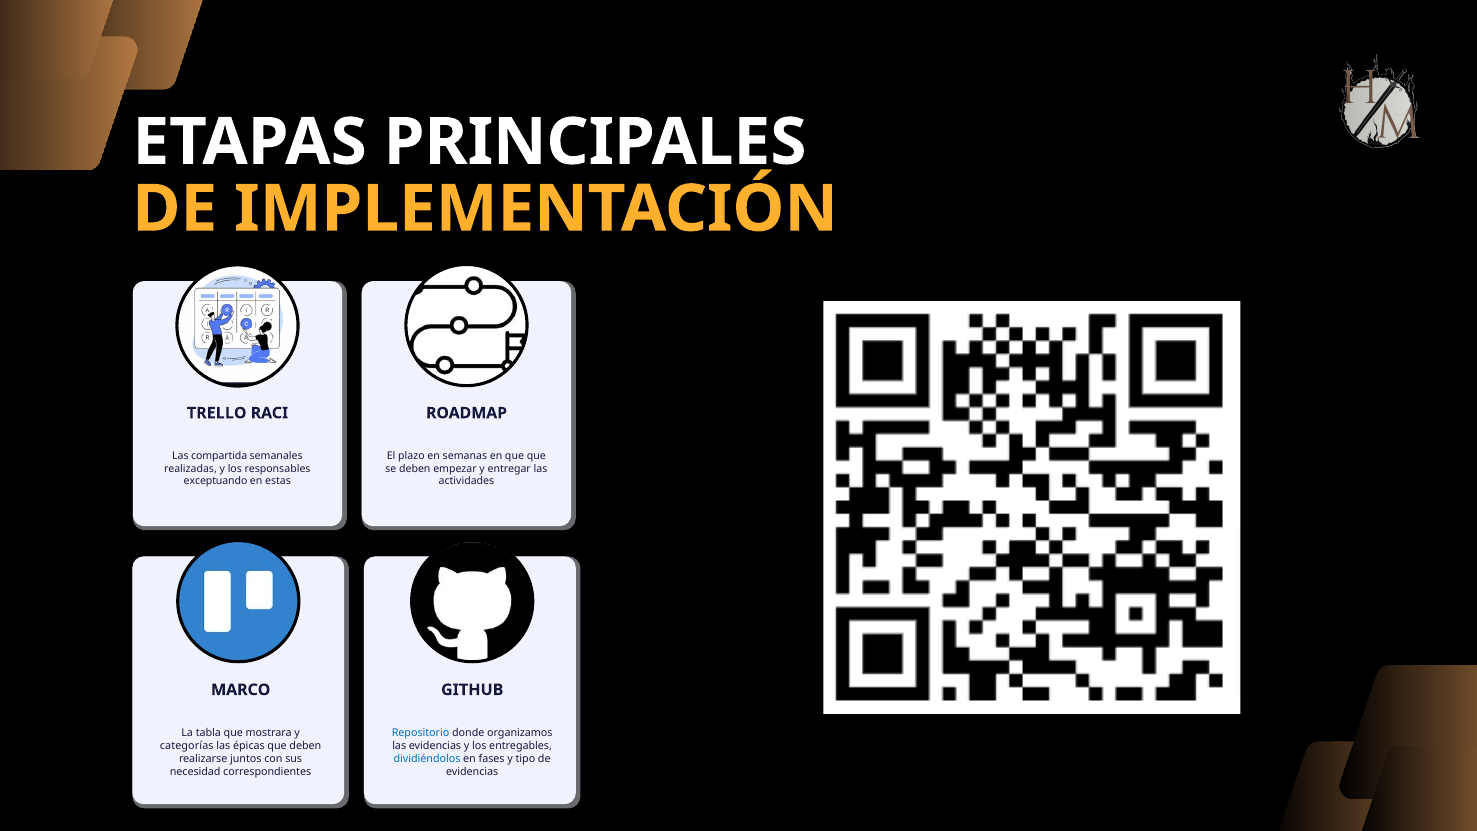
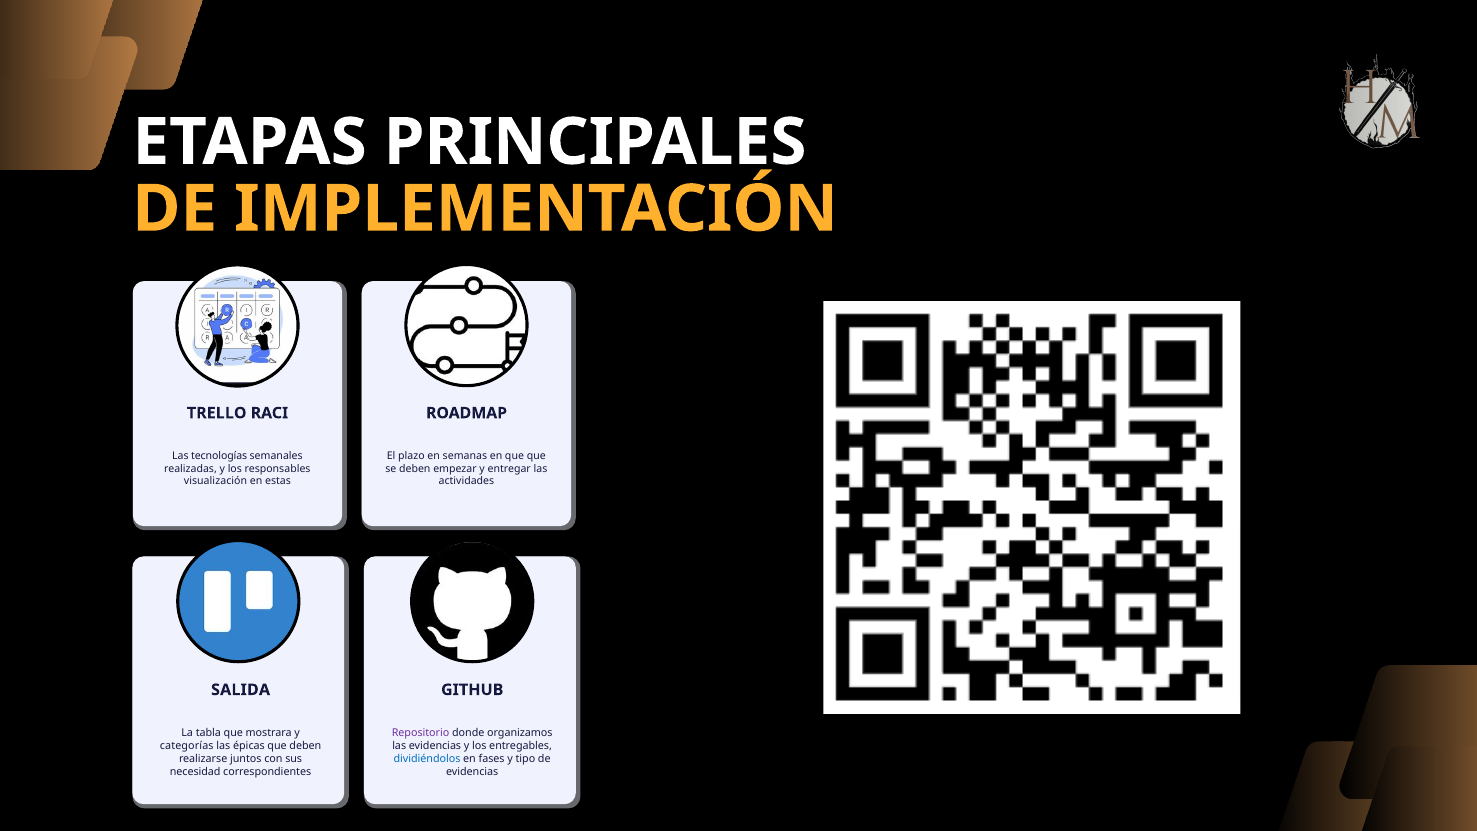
compartida: compartida -> tecnologías (219, 456)
exceptuando: exceptuando -> visualización (215, 481)
MARCO: MARCO -> SALIDA (241, 690)
Repositorio colour: blue -> purple (421, 733)
